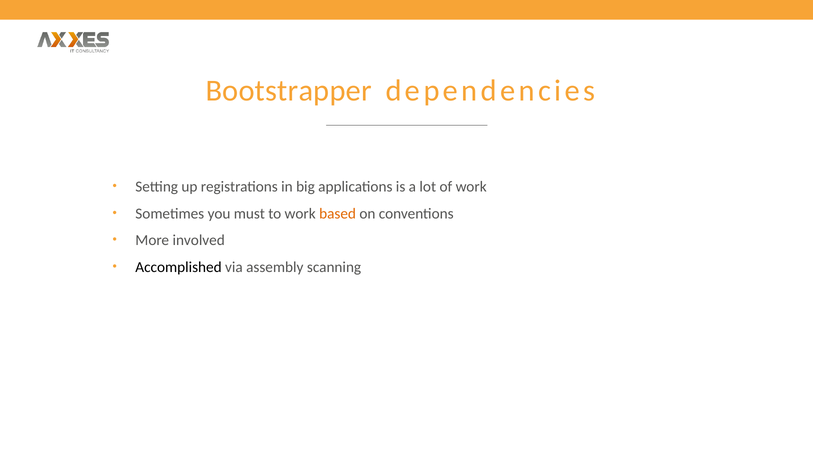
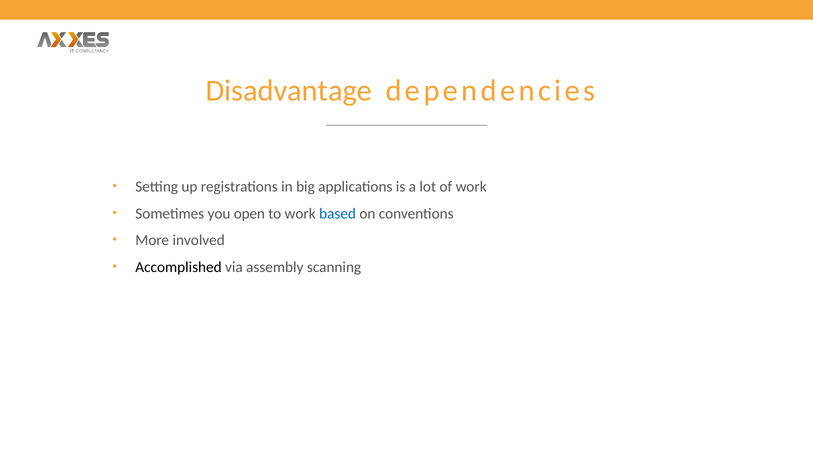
Bootstrapper: Bootstrapper -> Disadvantage (289, 91)
must: must -> open (249, 214)
based colour: orange -> blue (338, 214)
